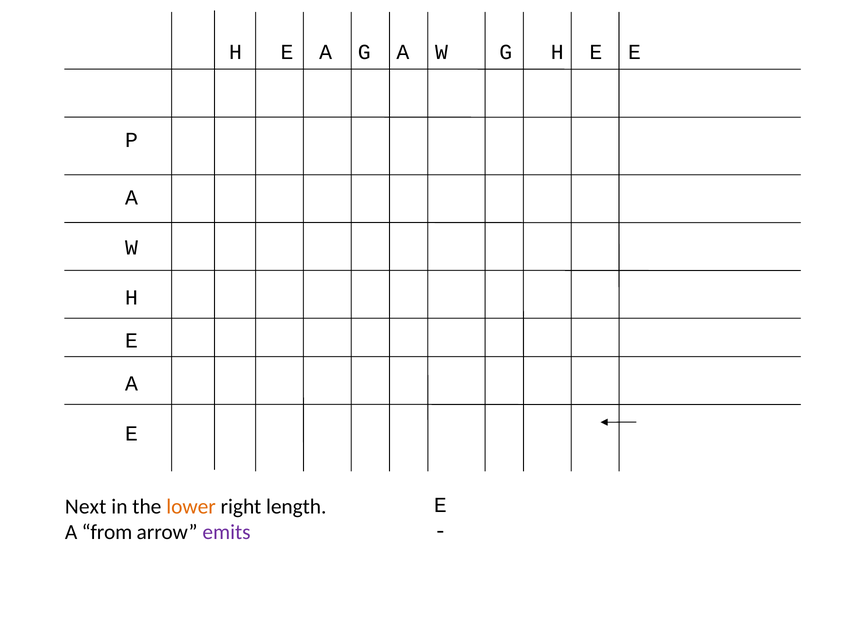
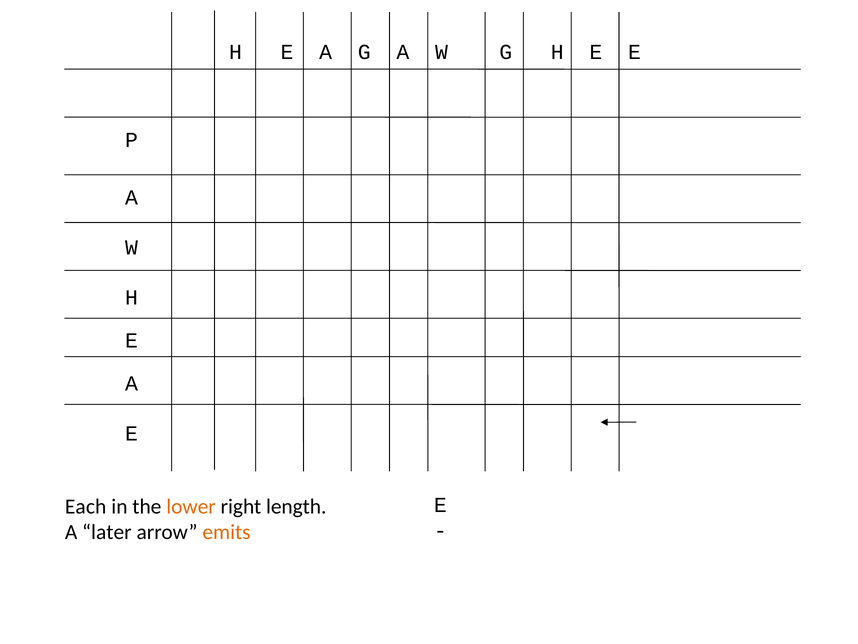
Next: Next -> Each (86, 506)
from: from -> later (107, 532)
emits colour: purple -> orange (227, 532)
